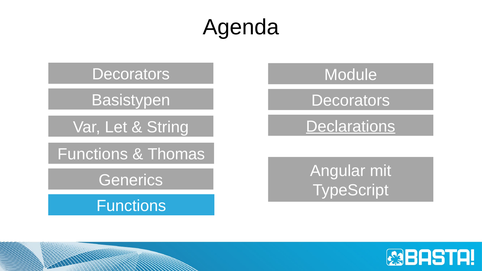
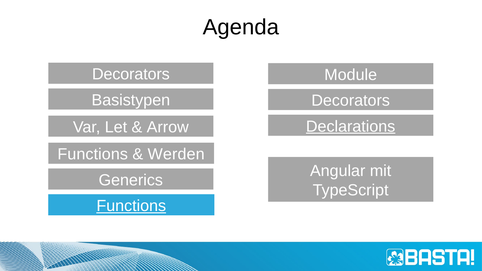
String: String -> Arrow (168, 127)
Thomas: Thomas -> Werden (176, 154)
Functions underline: none -> present (131, 206)
